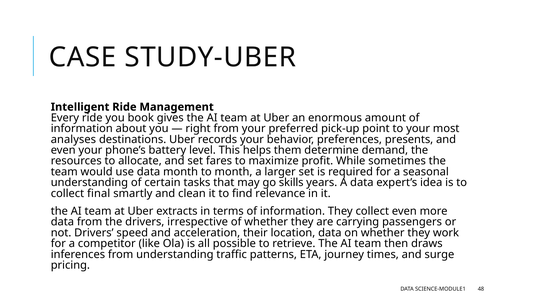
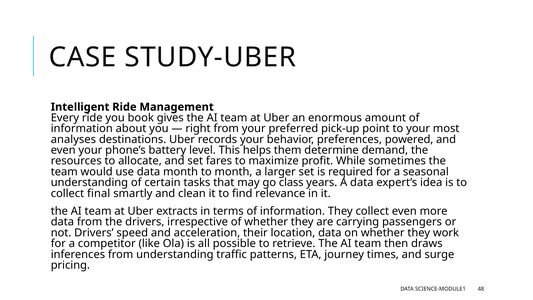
presents: presents -> powered (409, 139)
skills: skills -> class (291, 182)
